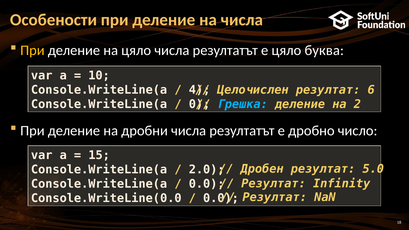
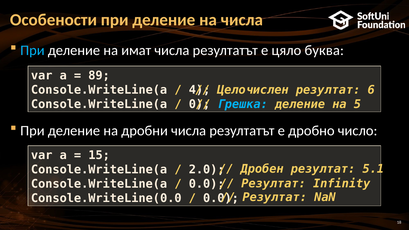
При colour: yellow -> light blue (32, 50)
на цяло: цяло -> имат (136, 50)
10: 10 -> 89 (99, 76)
2: 2 -> 5 (357, 104)
5.0: 5.0 -> 5.1 (373, 169)
